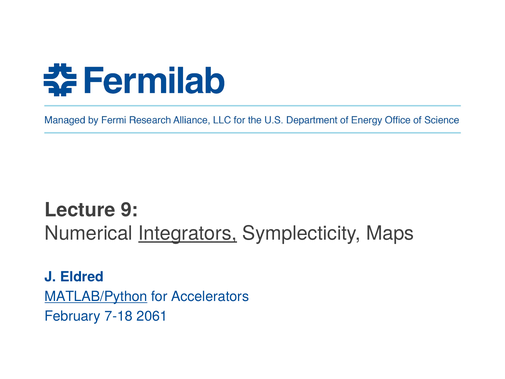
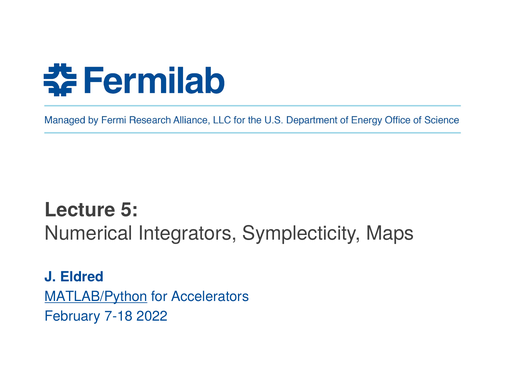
9: 9 -> 5 (130, 210)
Integrators underline: present -> none (188, 233)
2061: 2061 -> 2022 (152, 316)
